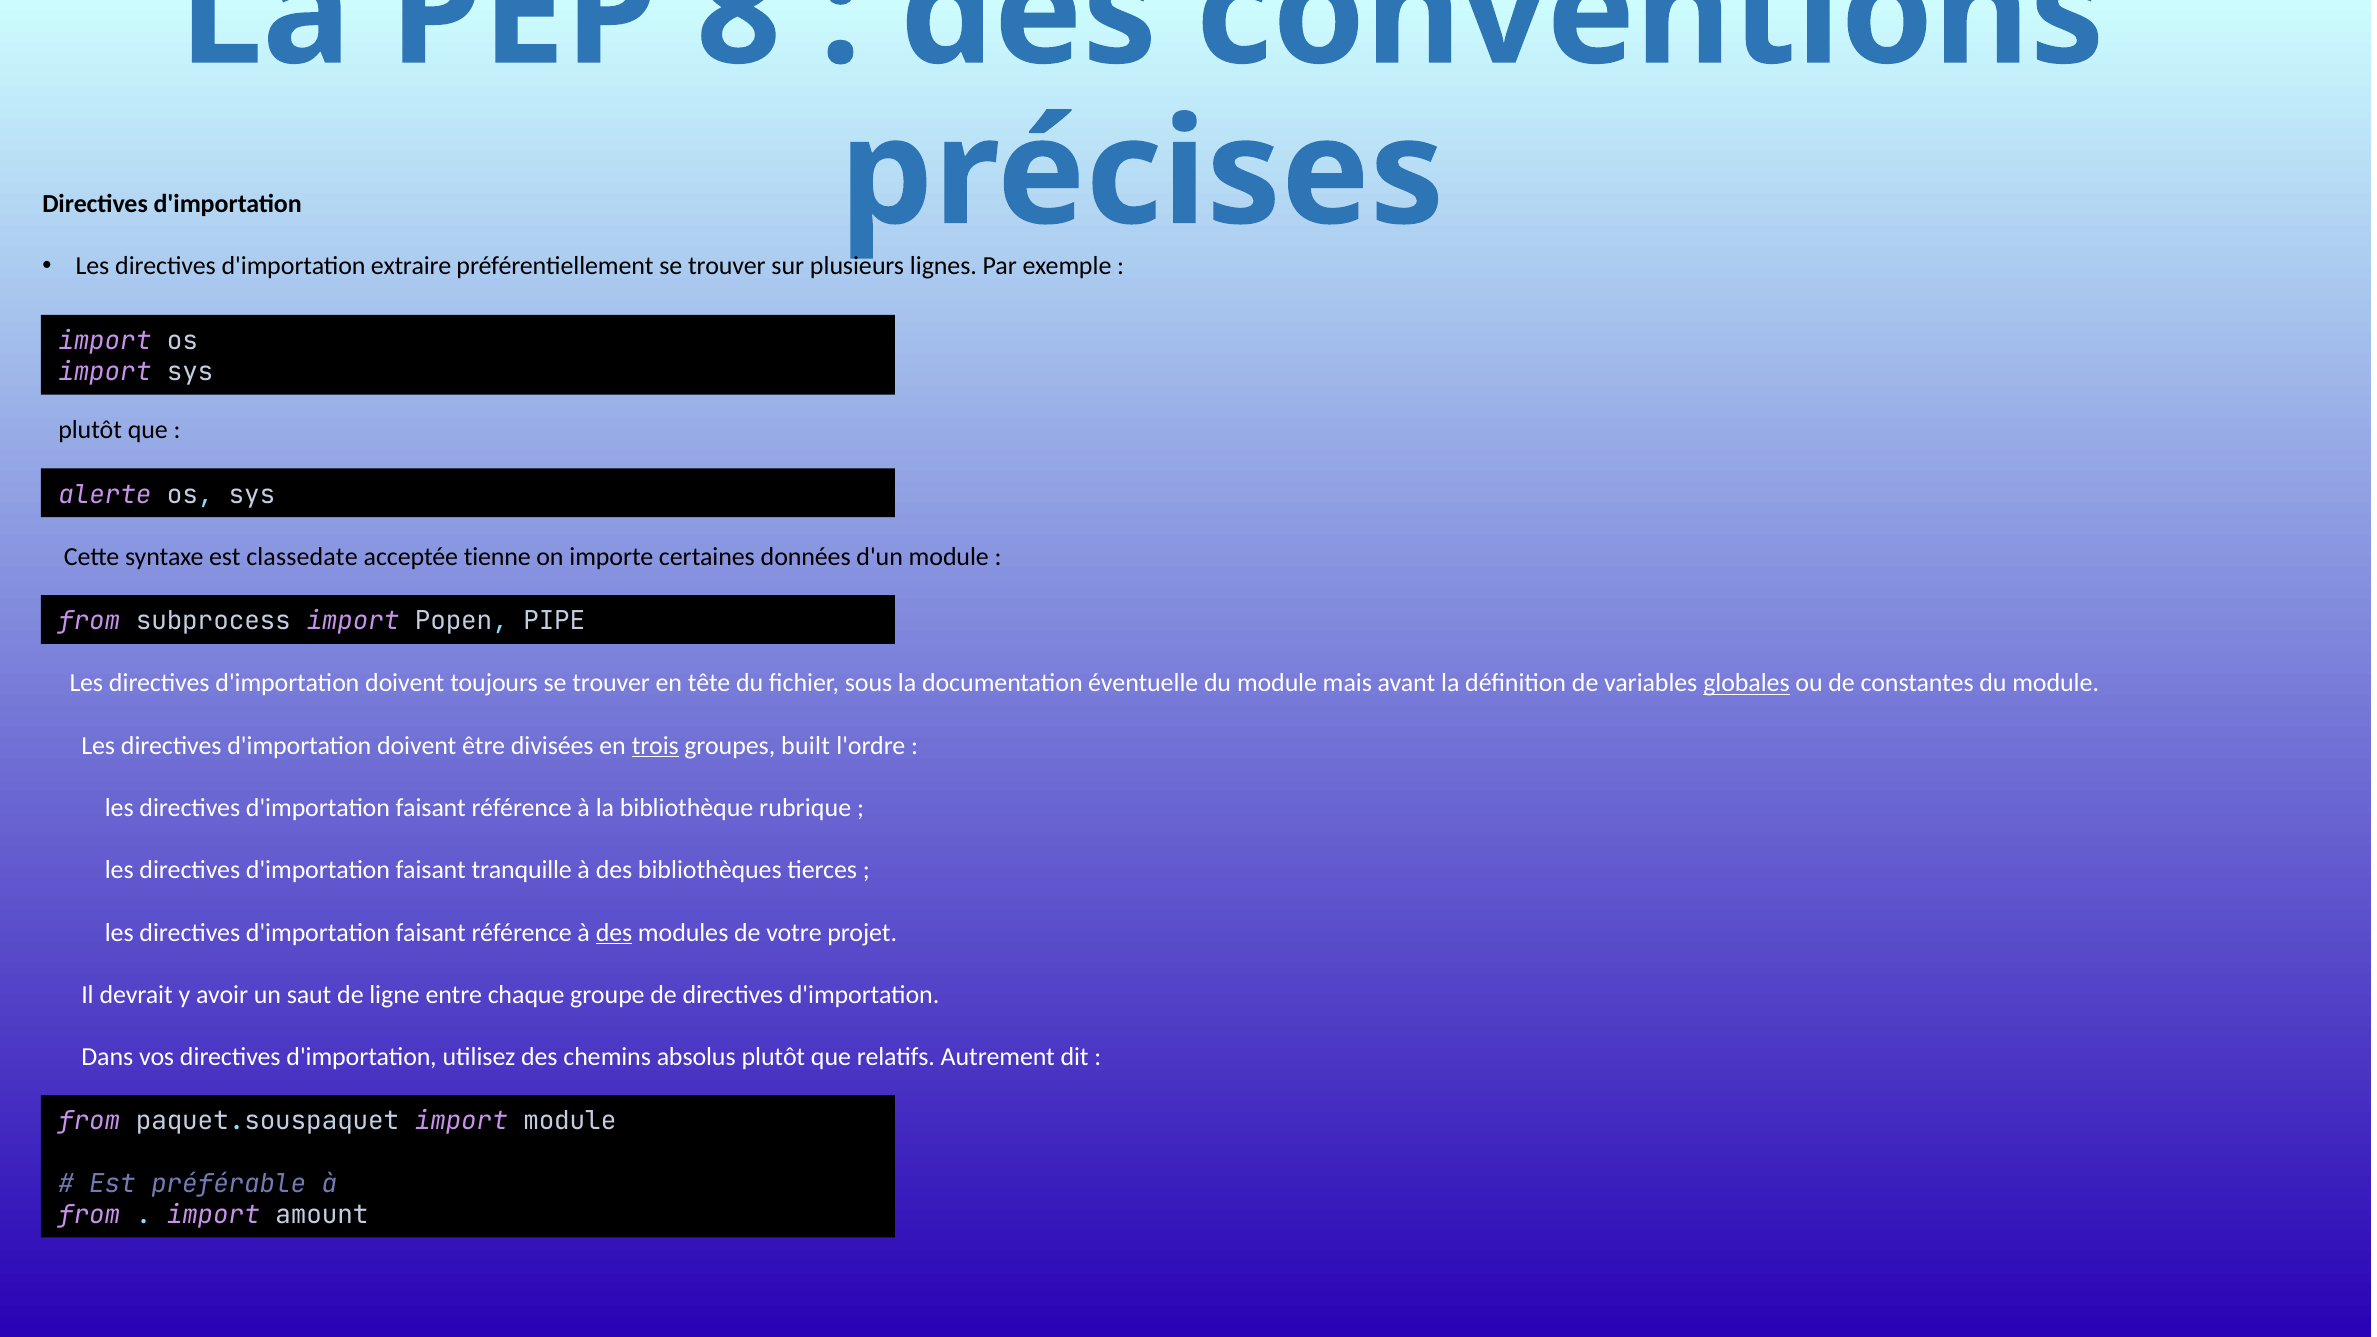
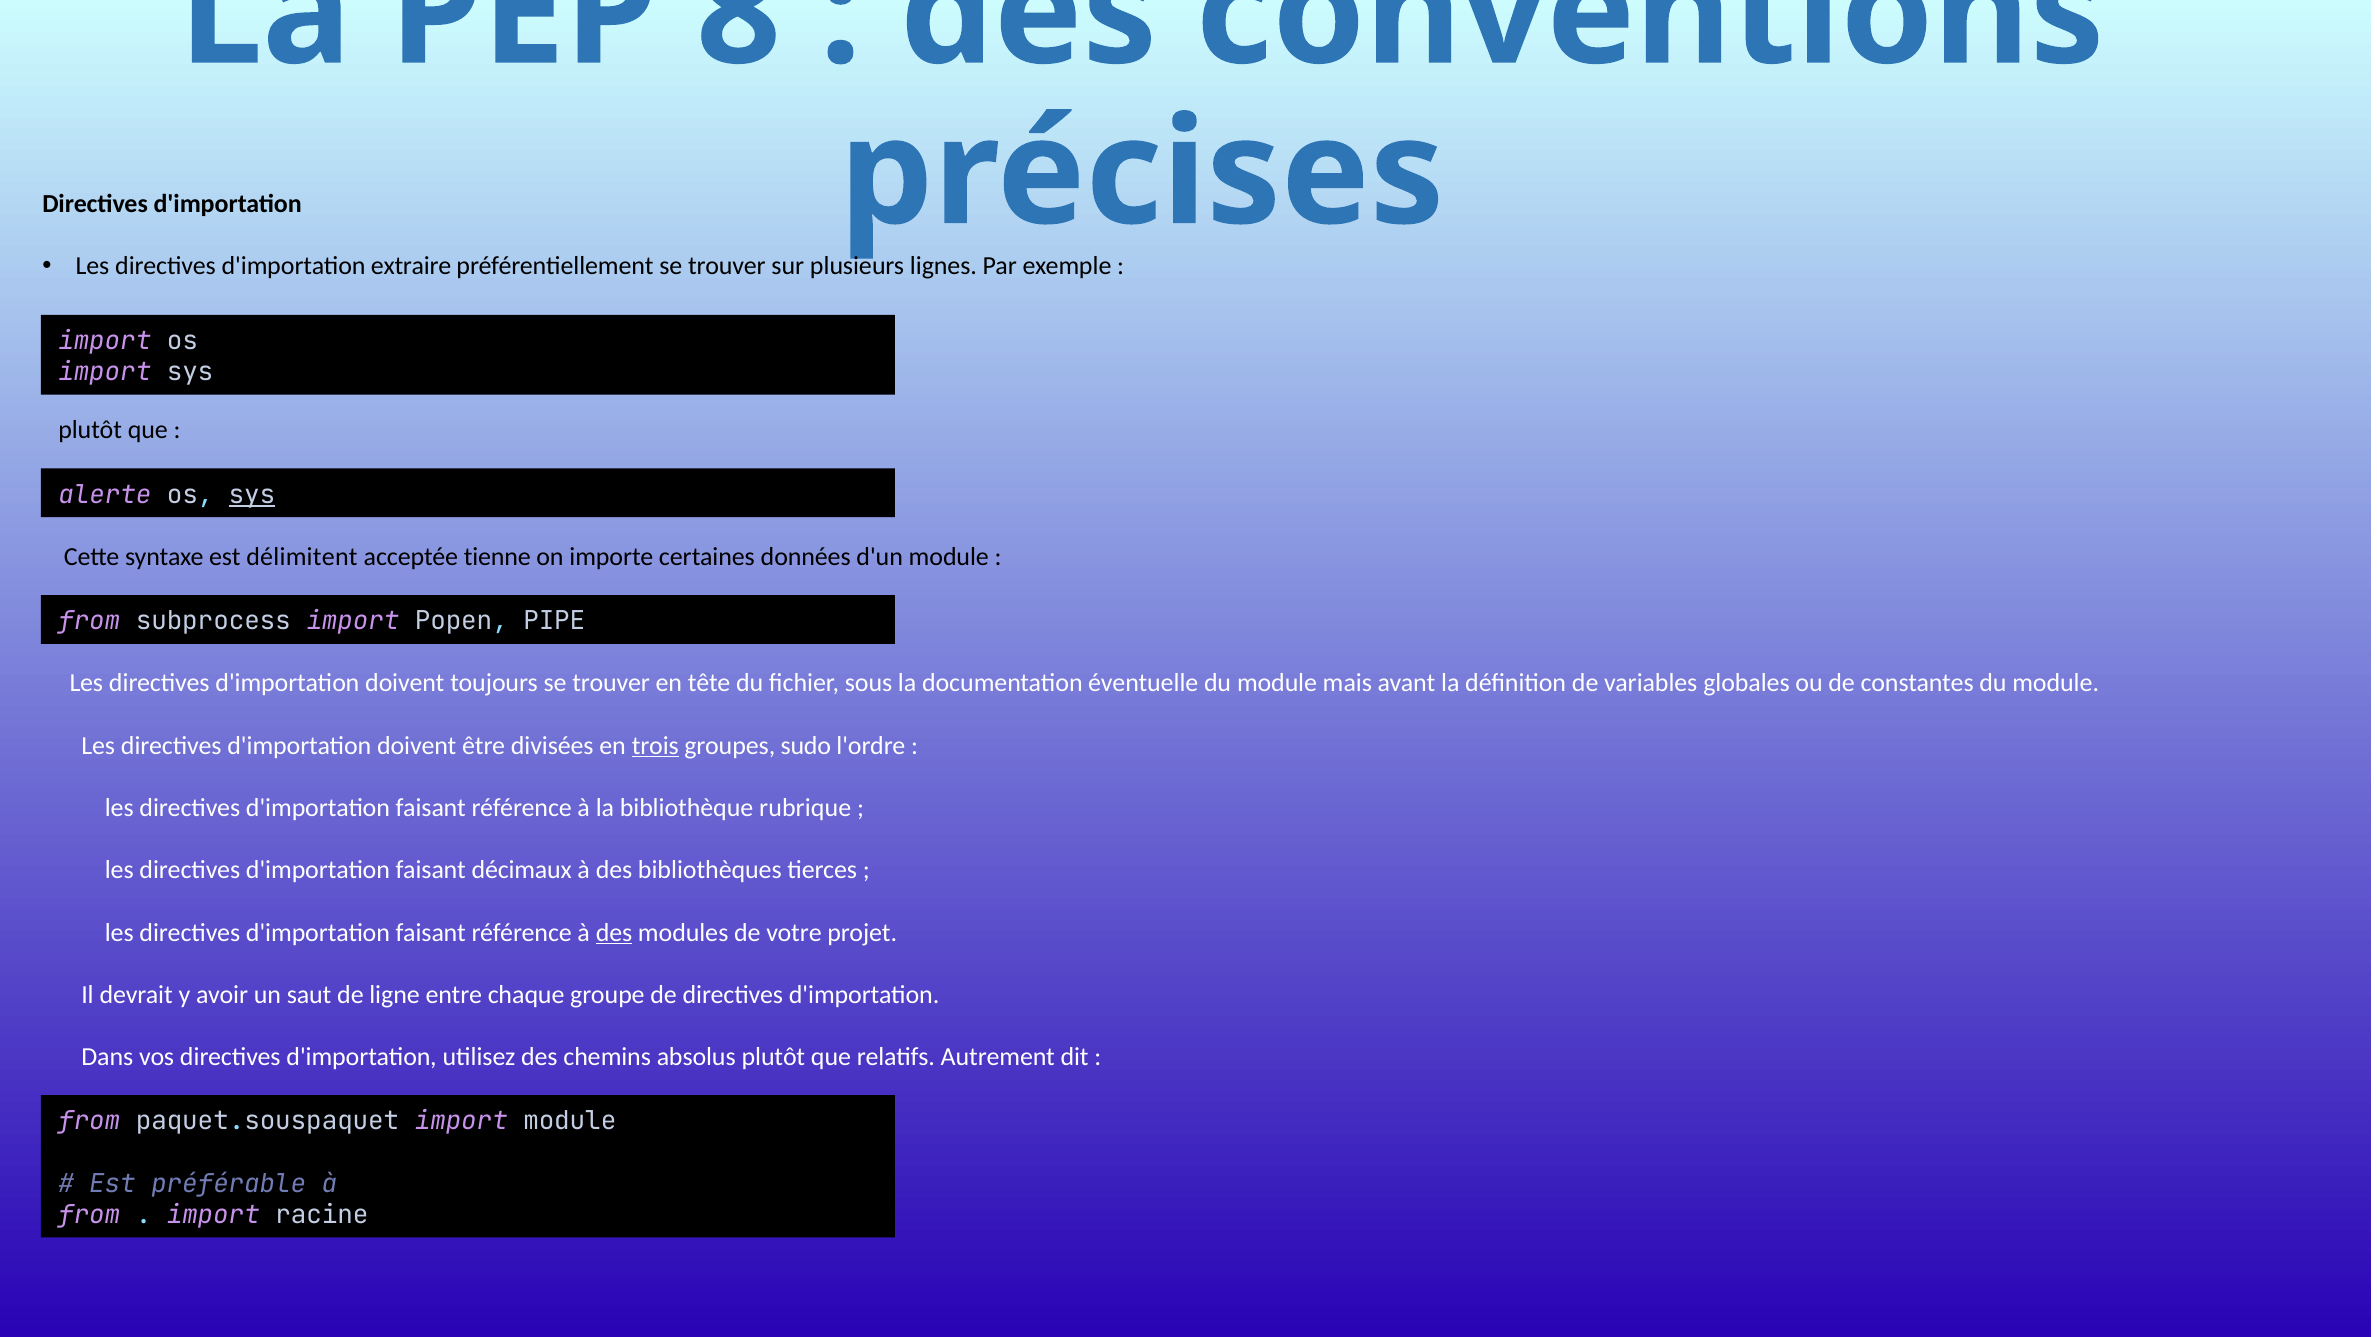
sys underline: none -> present (252, 495)
classedate: classedate -> délimitent (302, 556)
globales underline: present -> none (1746, 683)
built: built -> sudo (806, 746)
tranquille: tranquille -> décimaux (522, 870)
amount: amount -> racine (322, 1215)
